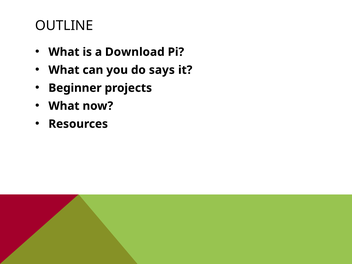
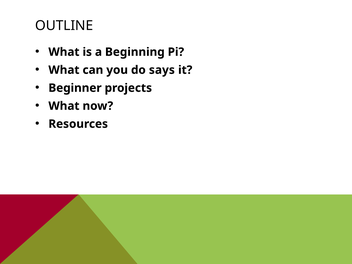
Download: Download -> Beginning (135, 52)
